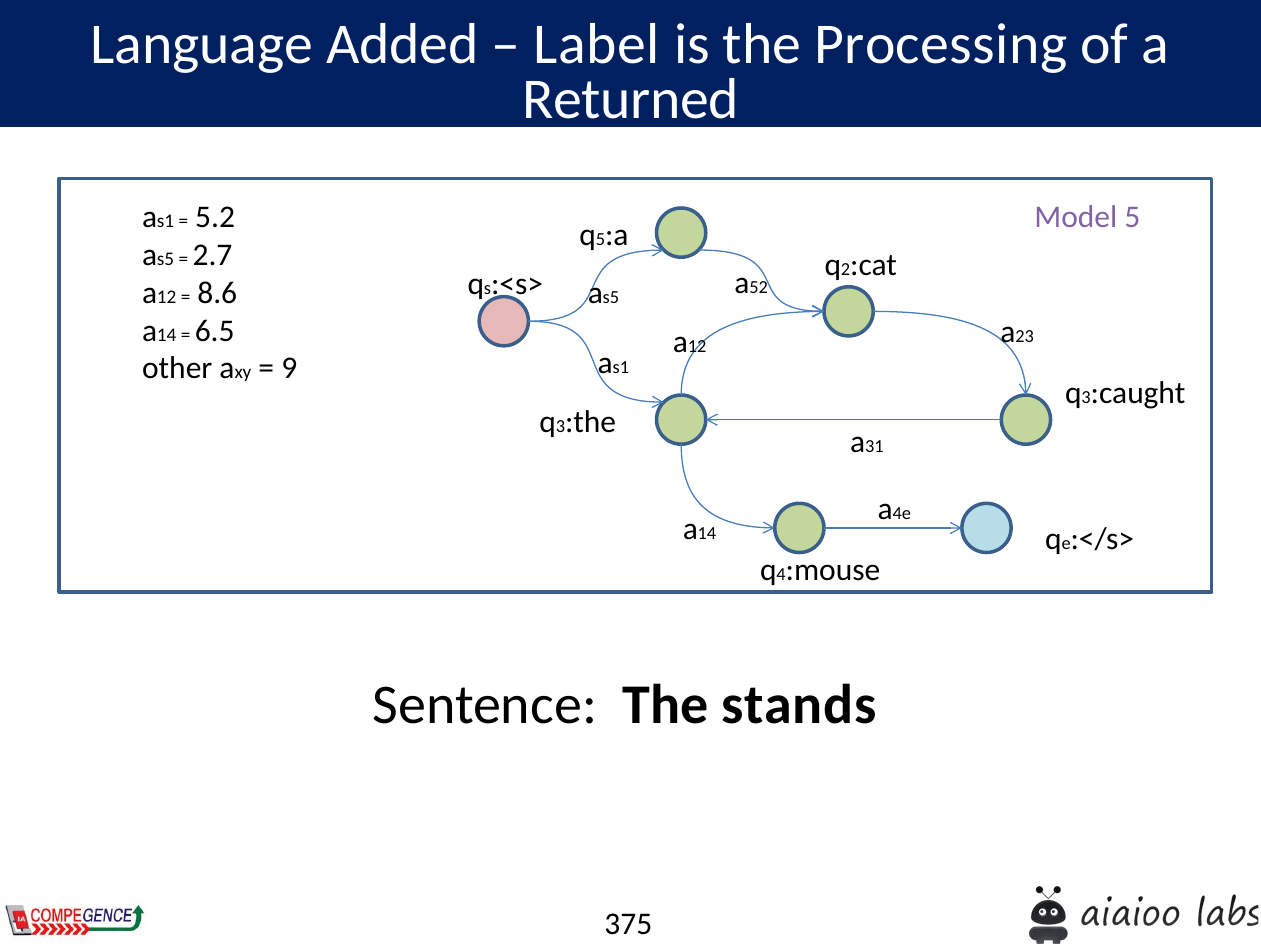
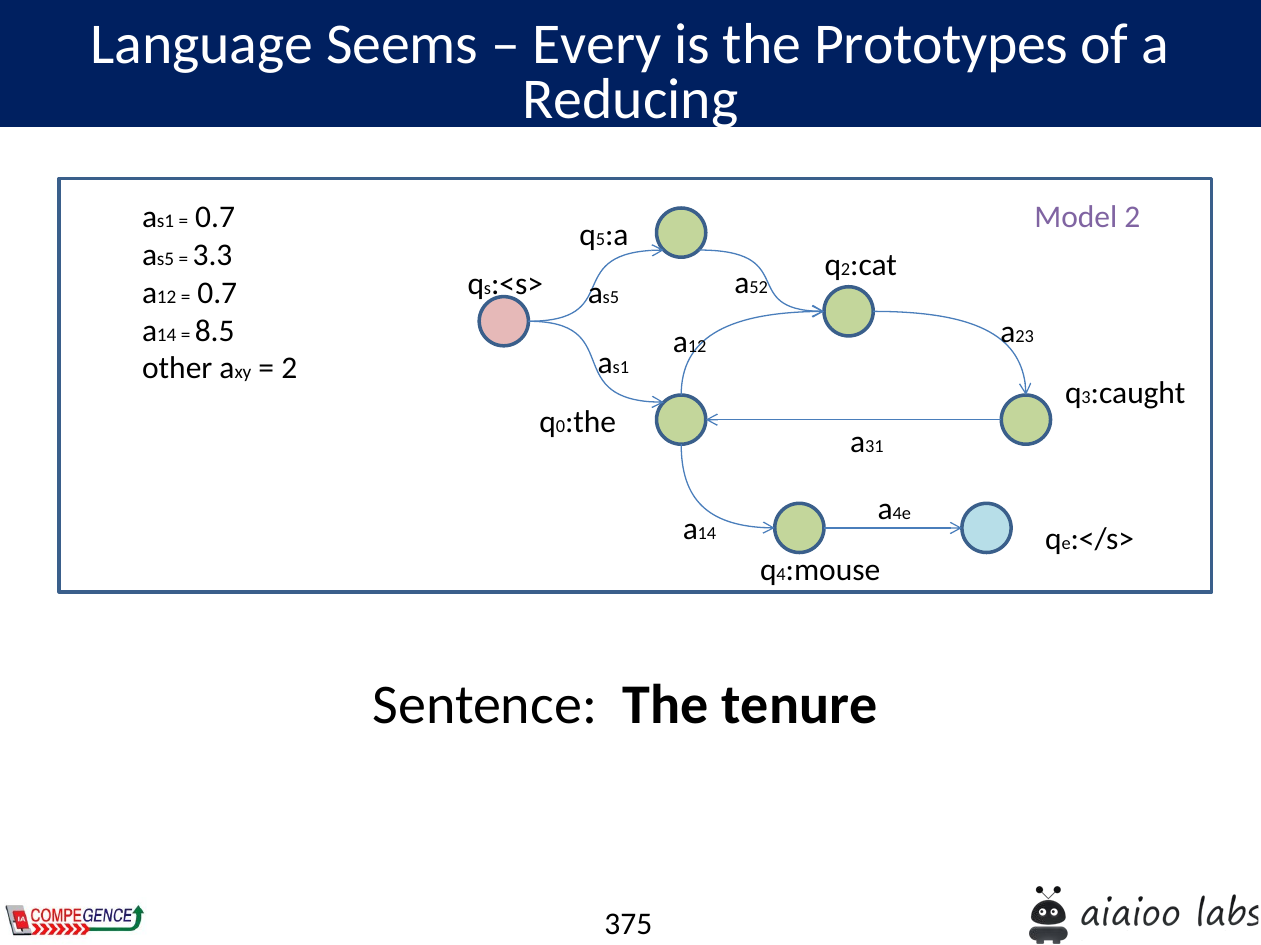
Added: Added -> Seems (402, 44)
Label: Label -> Every (597, 44)
Processing: Processing -> Prototypes (941, 44)
Returned: Returned -> Reducing (630, 100)
5.2: 5.2 -> 0.7 (215, 217)
Model 5: 5 -> 2 (1132, 217)
2.7: 2.7 -> 3.3 (213, 255)
8.6: 8.6 -> 0.7 (217, 293)
6.5: 6.5 -> 8.5 (215, 331)
9: 9 -> 2 (289, 369)
3: 3 -> 0 (560, 427)
stands: stands -> tenure (799, 706)
